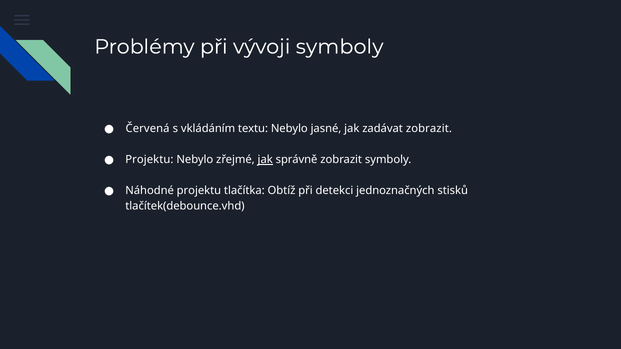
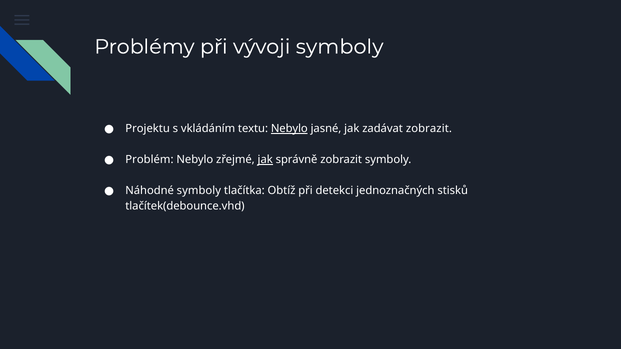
Červená: Červená -> Projektu (148, 129)
Nebylo underline: none -> present (289, 129)
Projektu: Projektu -> Problém (149, 160)
Náhodné projektu: projektu -> symboly (199, 191)
